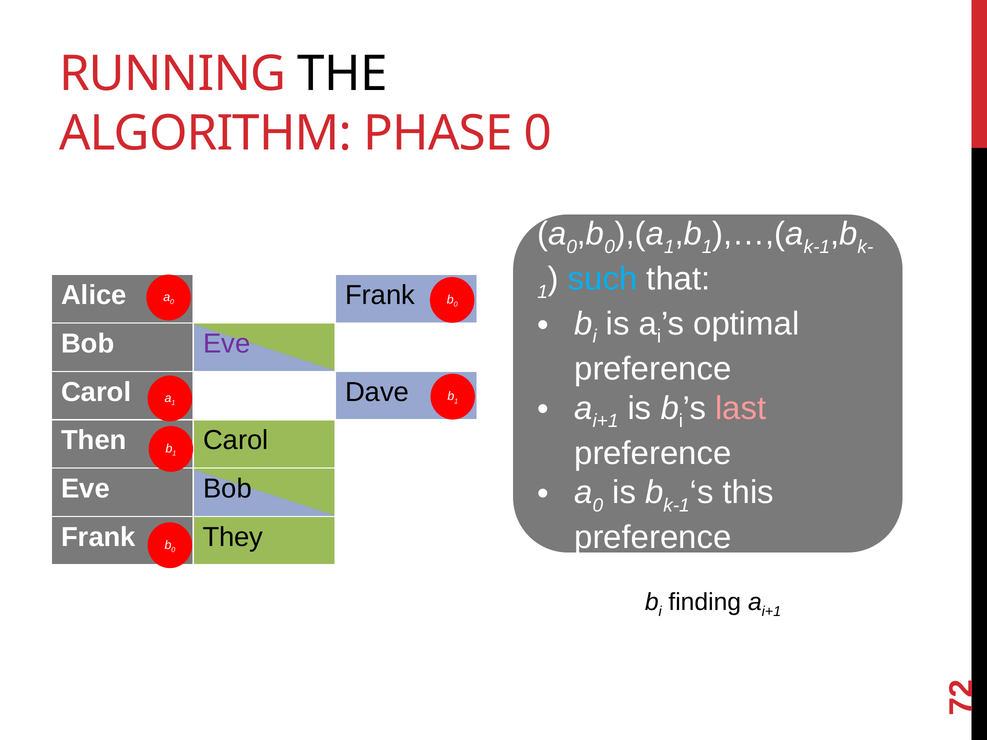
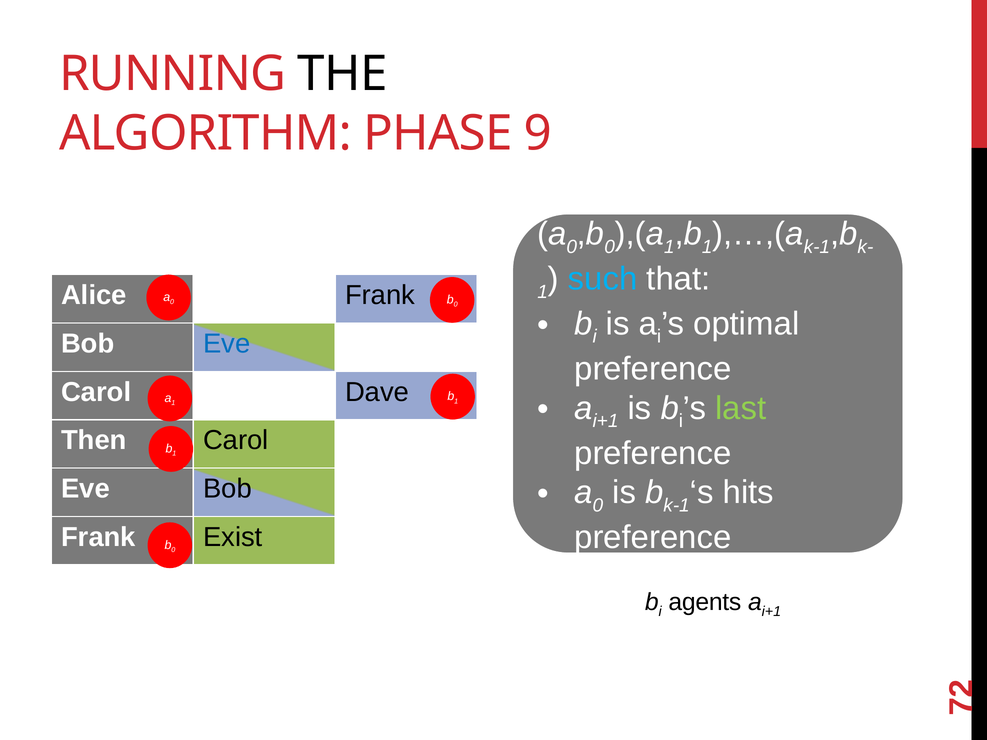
PHASE 0: 0 -> 9 (538, 133)
Eve colour: purple -> blue (227, 344)
last colour: pink -> light green (741, 408)
this: this -> hits (748, 493)
They: They -> Exist (233, 537)
finding: finding -> agents (705, 602)
